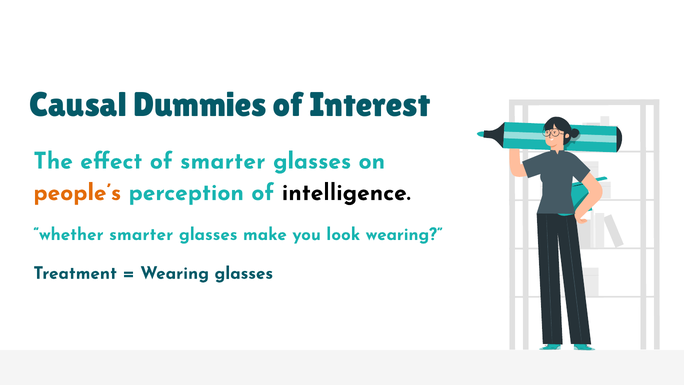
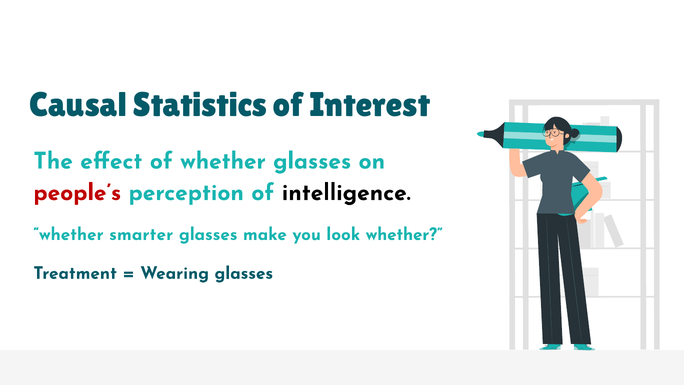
Dummies: Dummies -> Statistics (200, 105)
of smarter: smarter -> whether (223, 161)
people’s colour: orange -> red (77, 192)
look wearing: wearing -> whether (404, 234)
